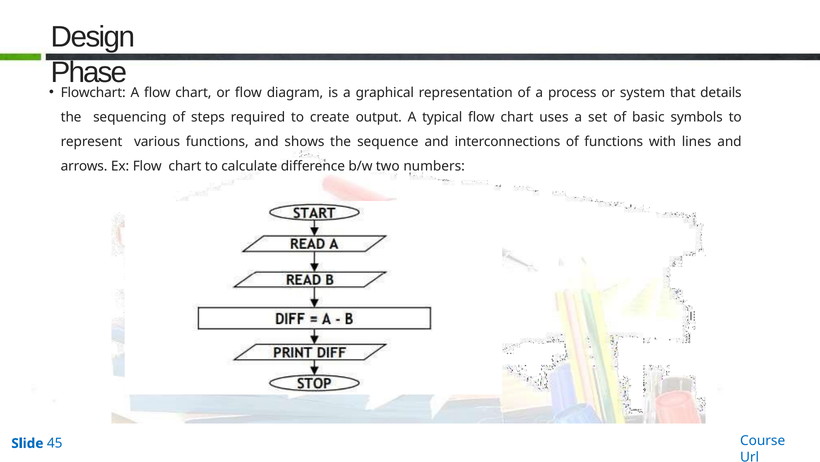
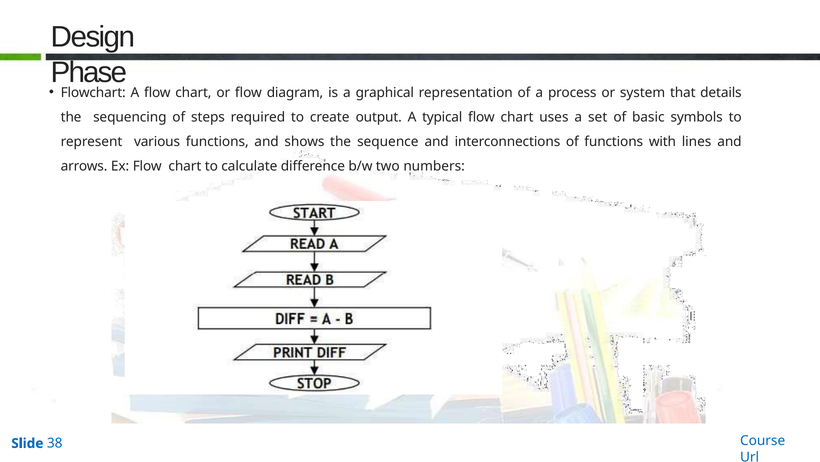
45: 45 -> 38 (55, 443)
